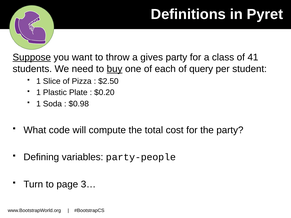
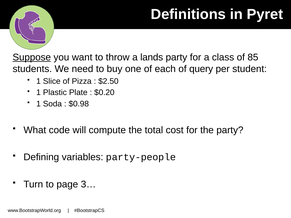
gives: gives -> lands (152, 57)
41: 41 -> 85 (253, 57)
buy underline: present -> none (115, 69)
